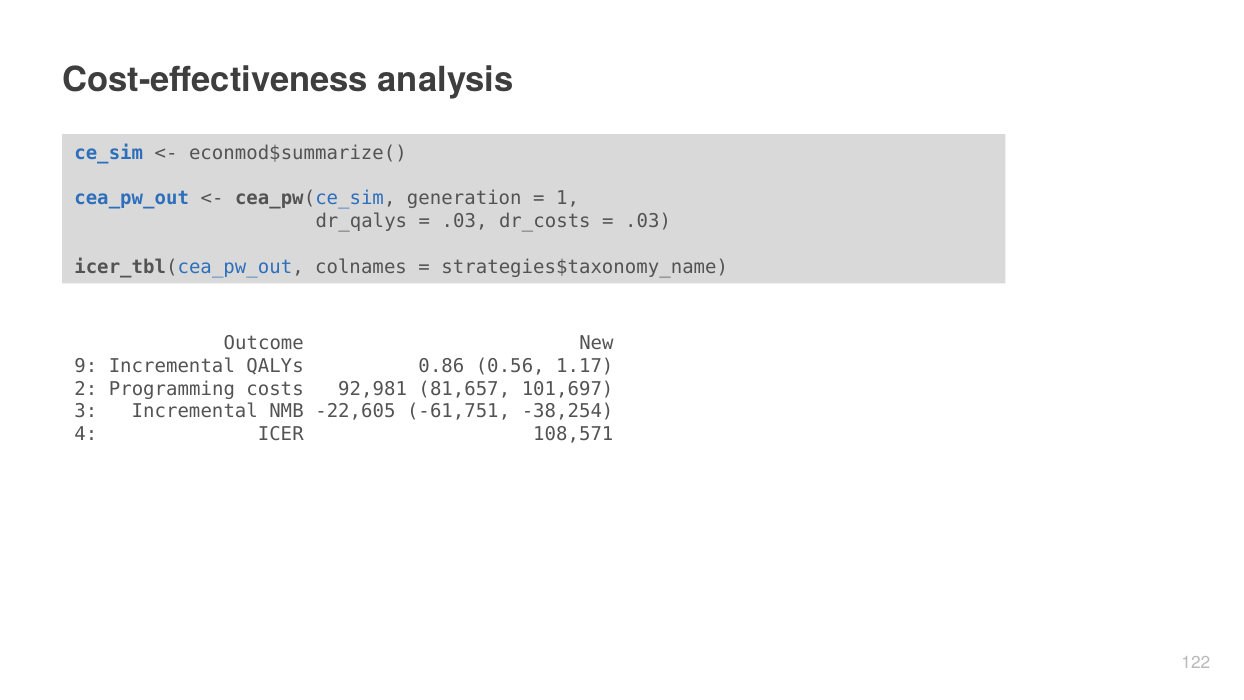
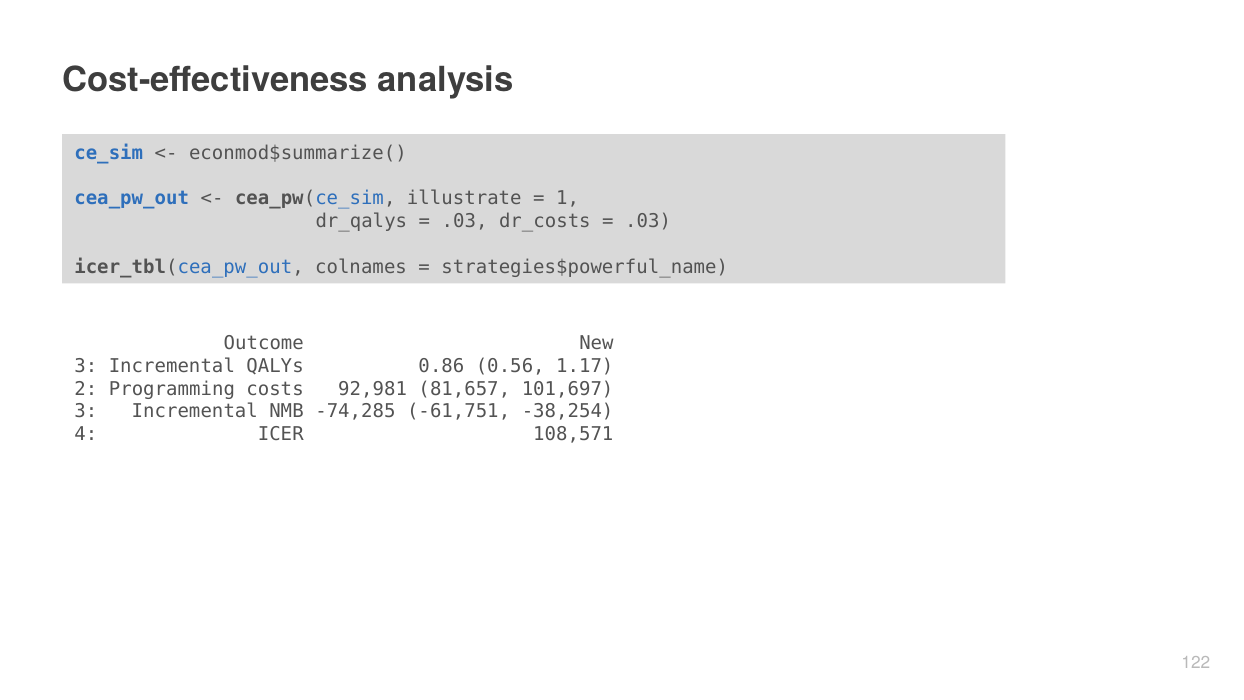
generation: generation -> illustrate (464, 199)
strategies$taxonomy_name: strategies$taxonomy_name -> strategies$powerful_name (585, 267)
9: 9 -> 3 (86, 366)
-22,605: -22,605 -> -74,285 (355, 411)
